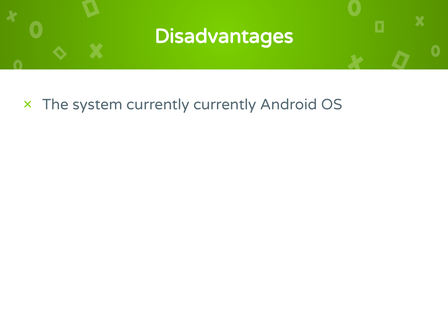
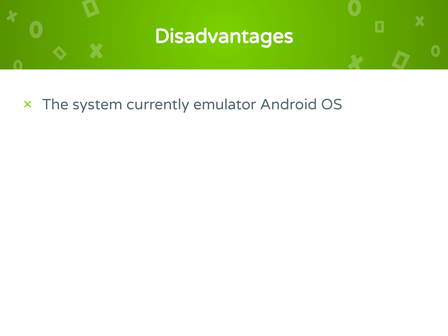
currently currently: currently -> emulator (225, 105)
